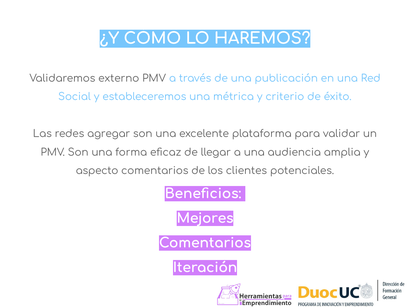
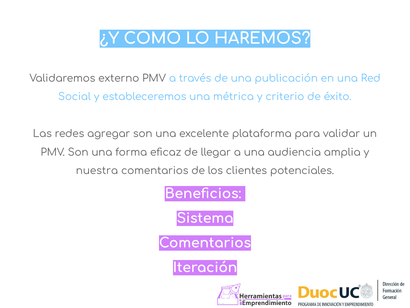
aspecto: aspecto -> nuestra (97, 171)
Mejores: Mejores -> Sistema (205, 218)
